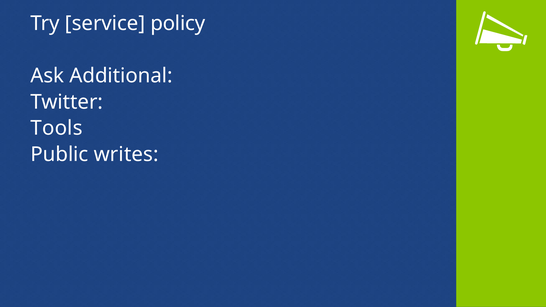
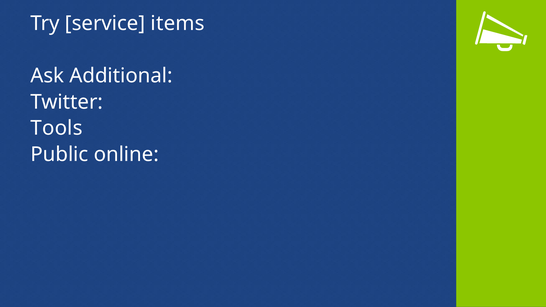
policy: policy -> items (178, 23)
writes: writes -> online (126, 154)
